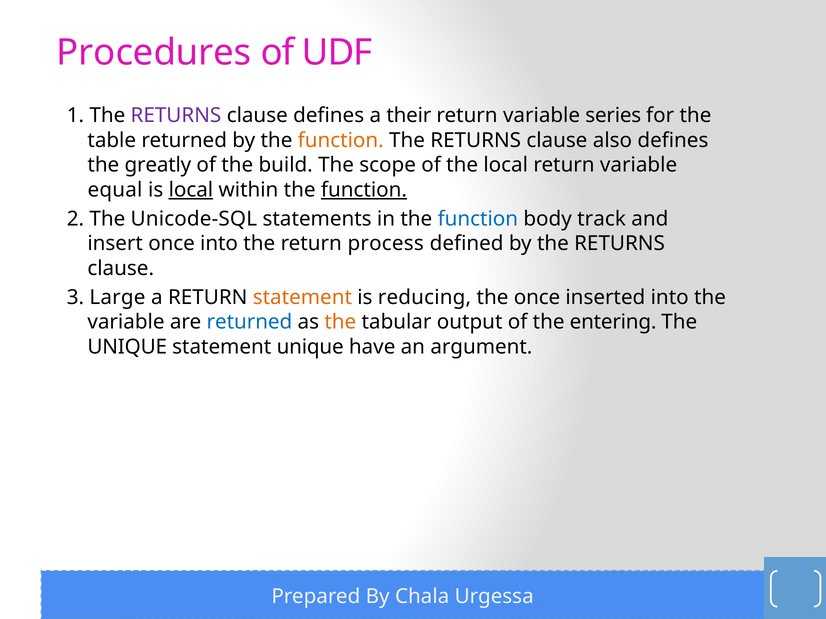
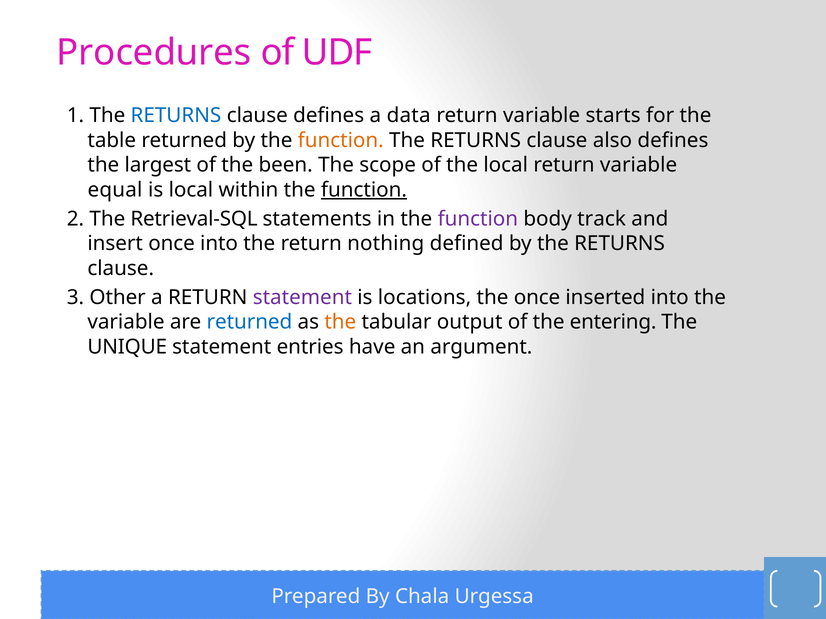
RETURNS colour: purple -> blue (176, 116)
their: their -> data (409, 116)
series: series -> starts (613, 116)
greatly: greatly -> largest (158, 165)
build: build -> been (286, 165)
local underline: present -> none (191, 190)
Unicode-SQL: Unicode-SQL -> Retrieval-SQL (194, 219)
function colour: blue -> purple (478, 219)
process: process -> nothing (386, 244)
Large: Large -> Other (118, 297)
statement colour: orange -> purple (302, 297)
reducing: reducing -> locations (425, 297)
statement unique: unique -> entries (310, 347)
